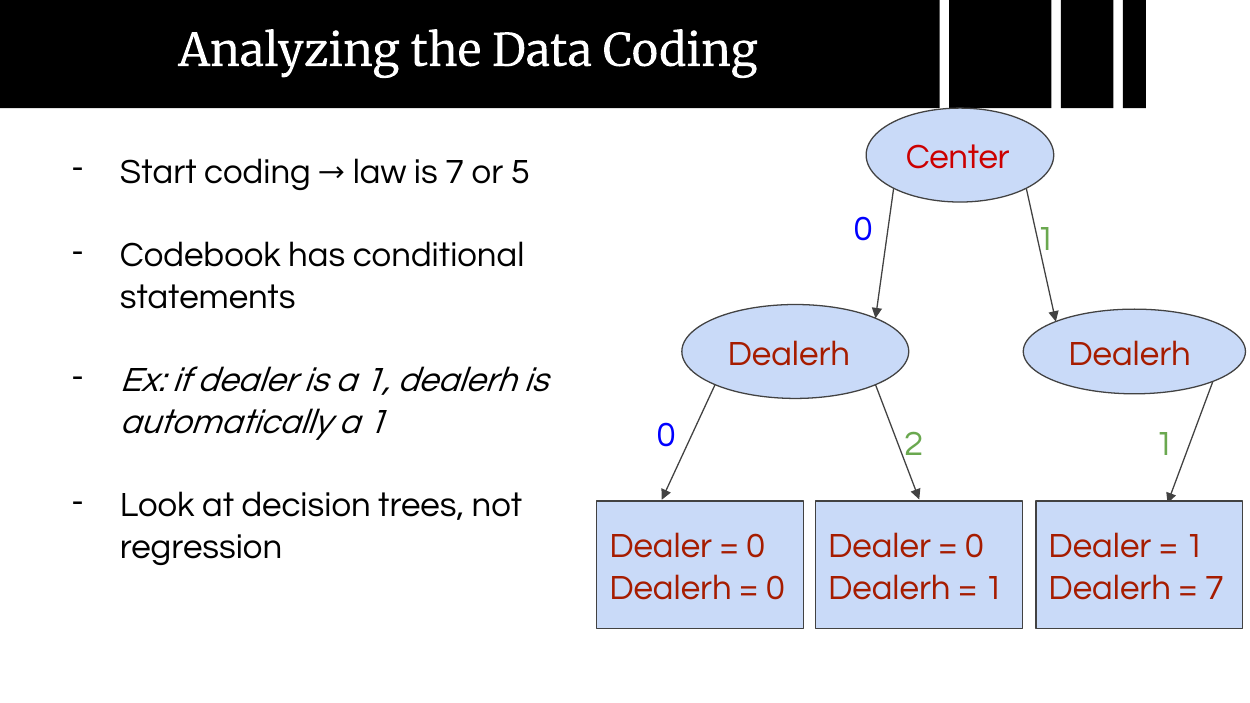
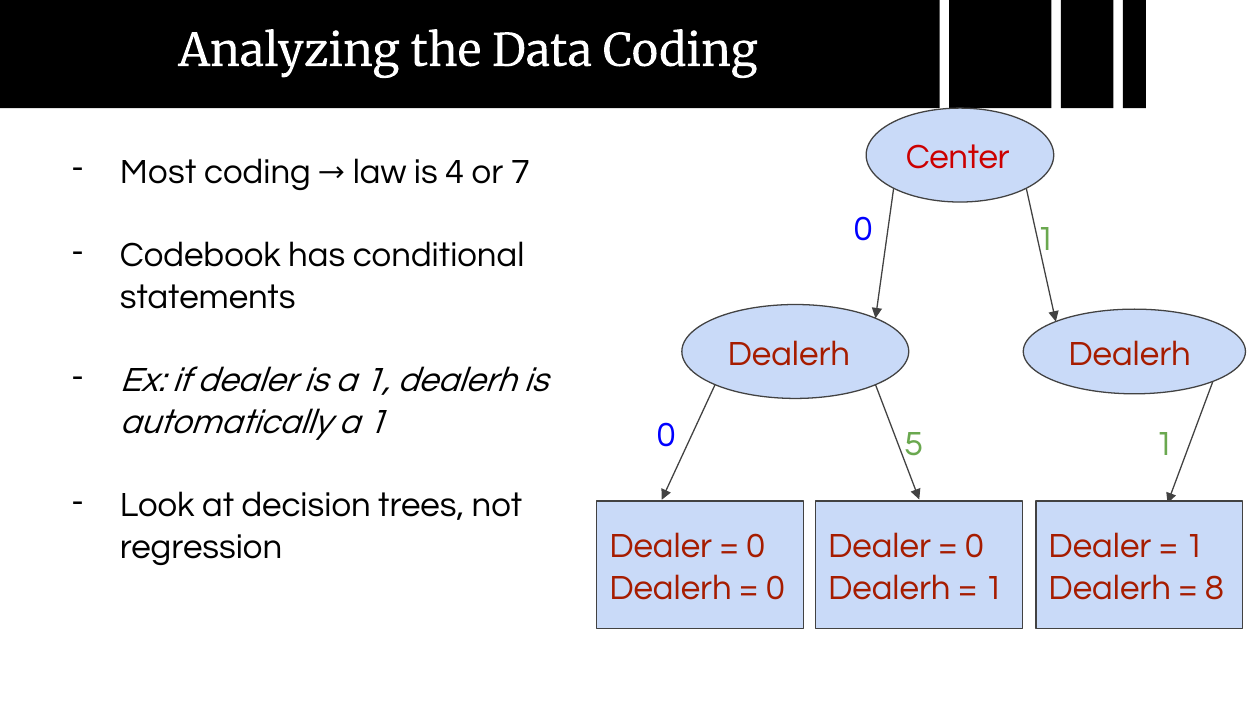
Start: Start -> Most (158, 172)
is 7: 7 -> 4 (455, 172)
5: 5 -> 7 (520, 172)
2: 2 -> 5 (914, 444)
7: 7 -> 8 (1215, 588)
